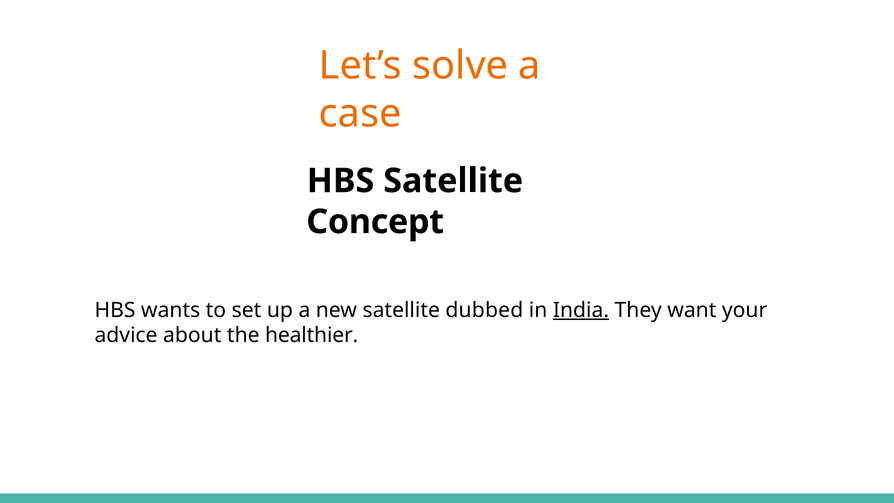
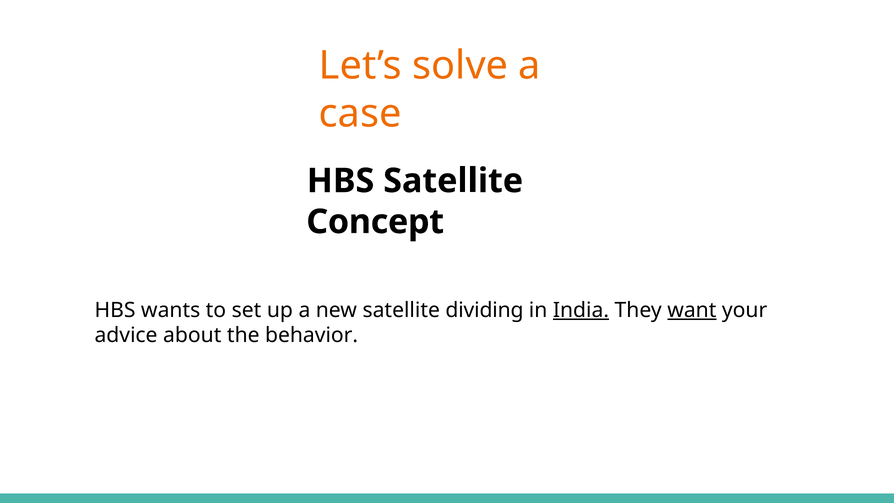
dubbed: dubbed -> dividing (485, 310)
want underline: none -> present (692, 310)
healthier: healthier -> behavior (312, 335)
